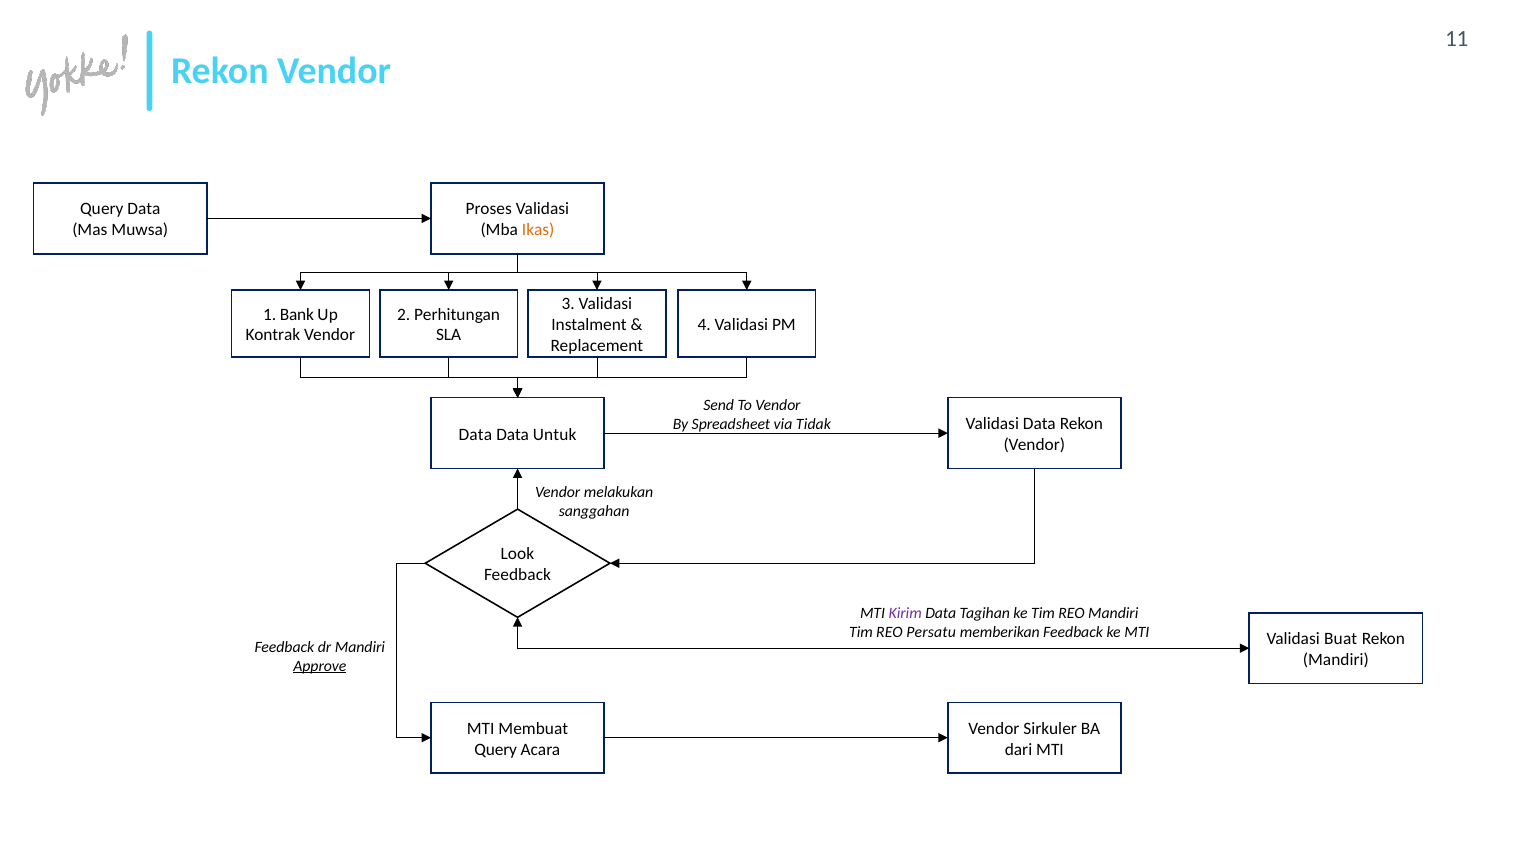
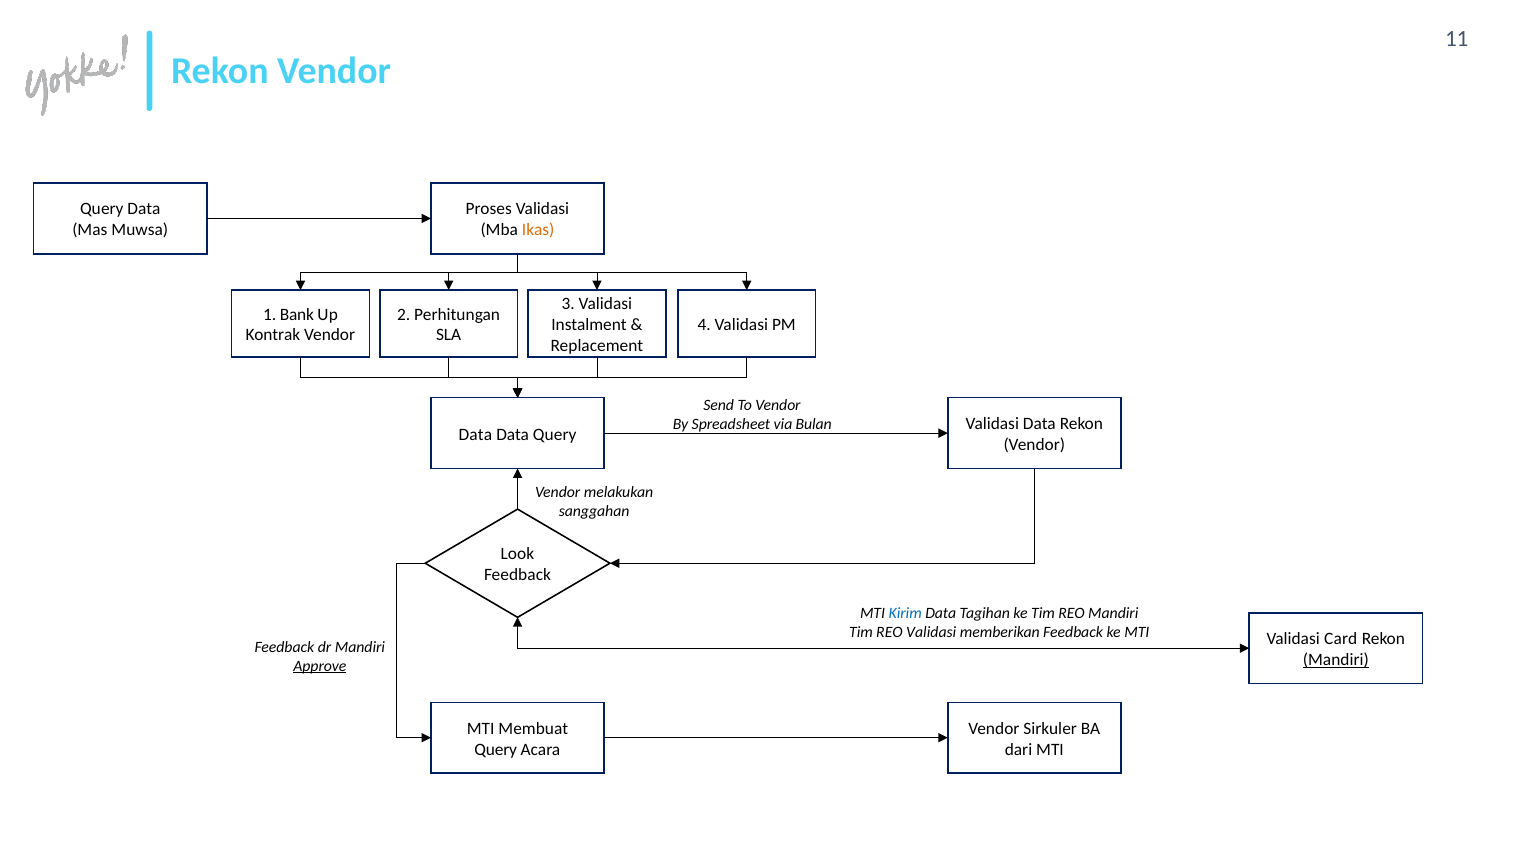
Tidak: Tidak -> Bulan (814, 424)
Data Untuk: Untuk -> Query (555, 435)
Kirim colour: purple -> blue (905, 614)
REO Persatu: Persatu -> Validasi (931, 633)
Buat: Buat -> Card (1341, 639)
Mandiri underline: none -> present (1336, 660)
